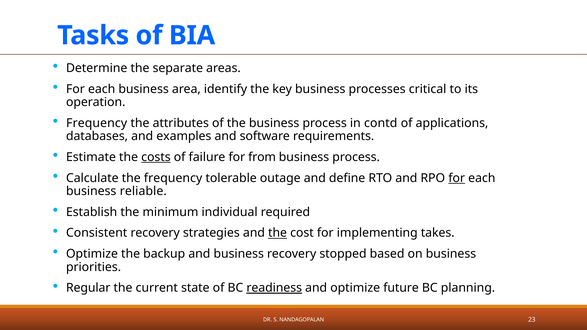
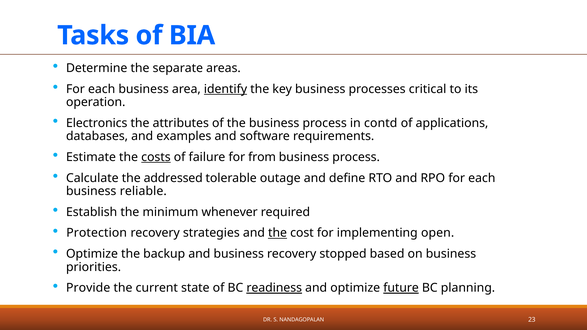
identify underline: none -> present (225, 89)
Frequency: Frequency -> Electronics (97, 123)
the frequency: frequency -> addressed (173, 178)
for underline: present -> none (457, 178)
individual: individual -> whenever (230, 212)
Consistent: Consistent -> Protection (97, 233)
takes: takes -> open (438, 233)
Regular: Regular -> Provide (88, 288)
future underline: none -> present (401, 288)
